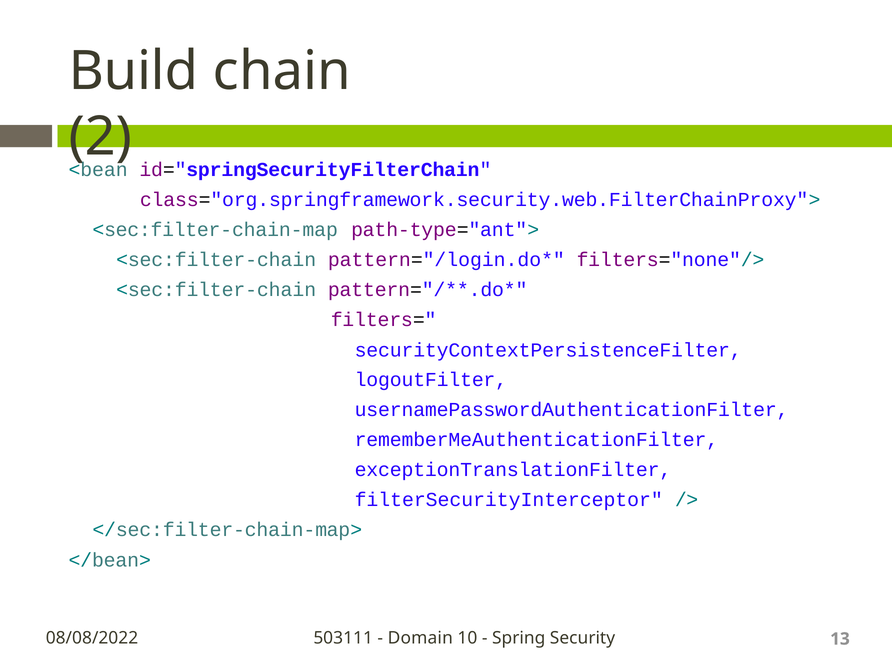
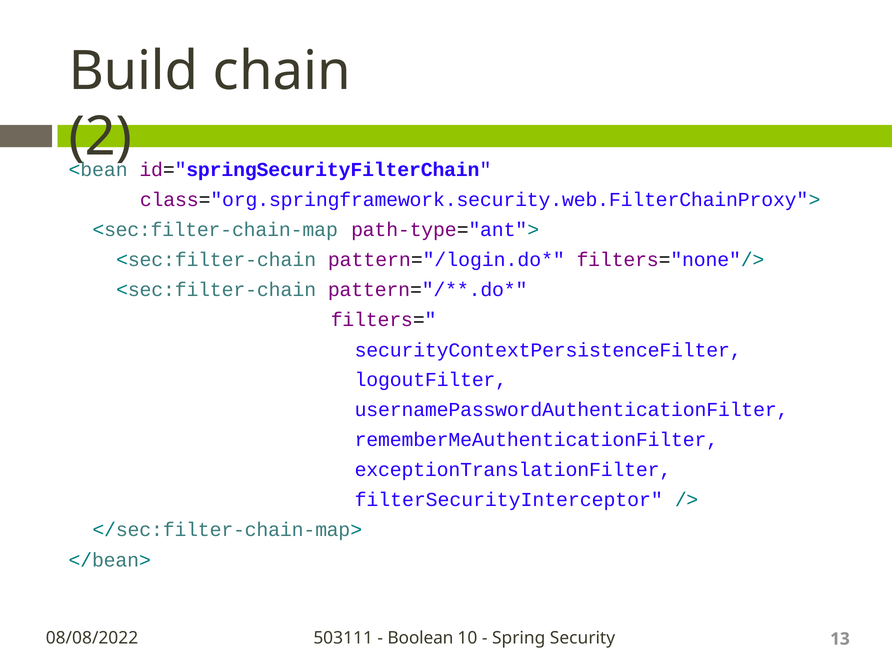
Domain: Domain -> Boolean (420, 638)
